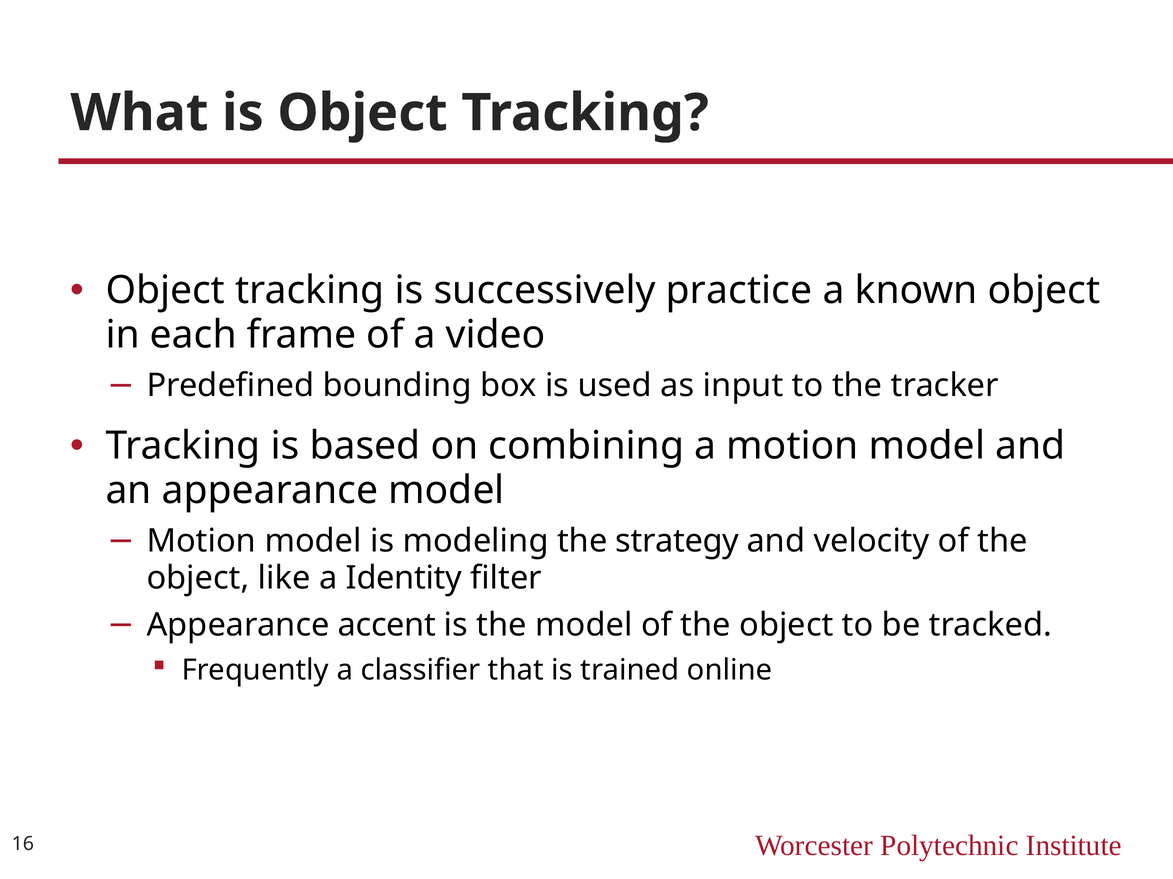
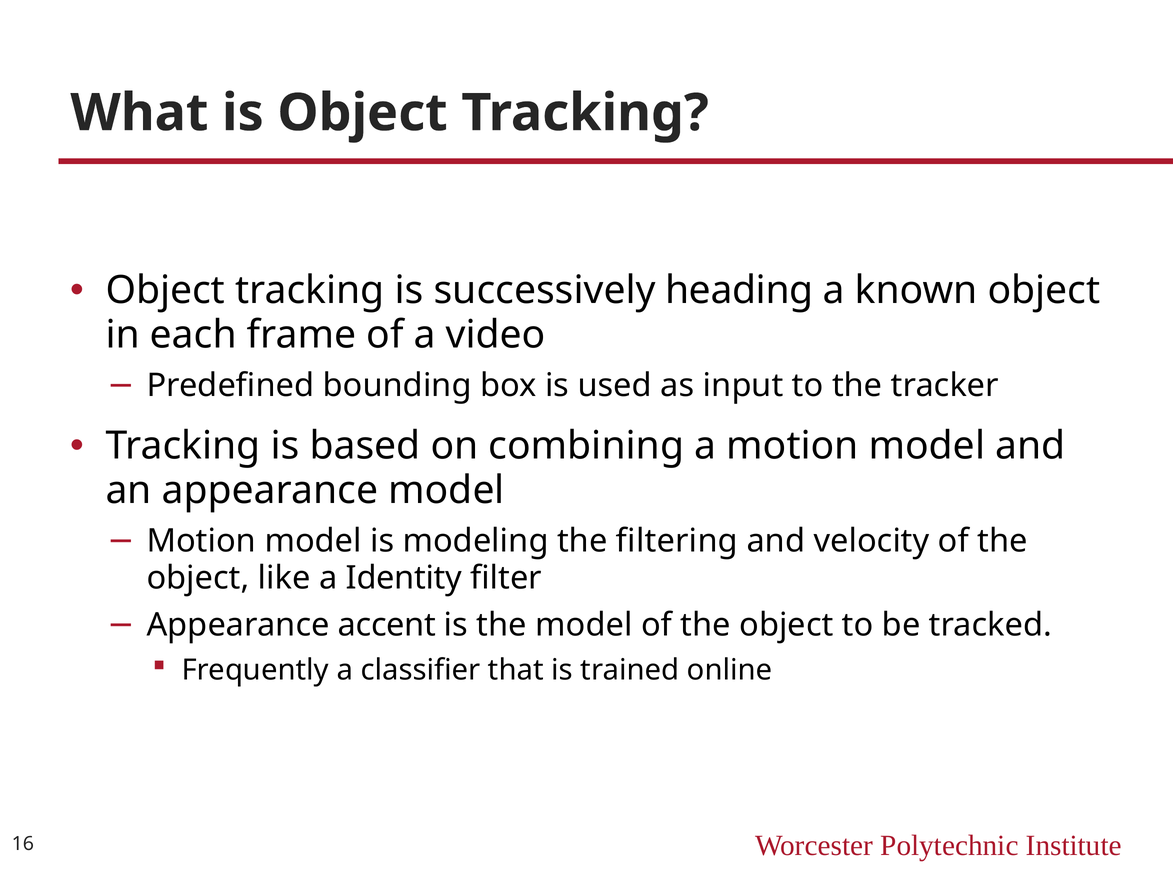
practice: practice -> heading (739, 291)
strategy: strategy -> filtering (677, 541)
